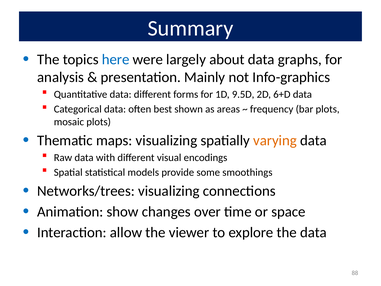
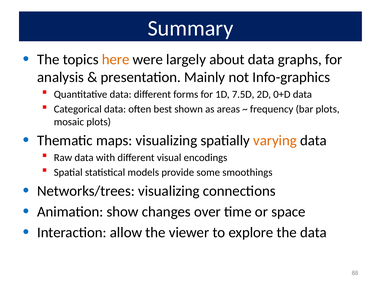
here colour: blue -> orange (116, 59)
9.5D: 9.5D -> 7.5D (243, 94)
6+D: 6+D -> 0+D (282, 94)
